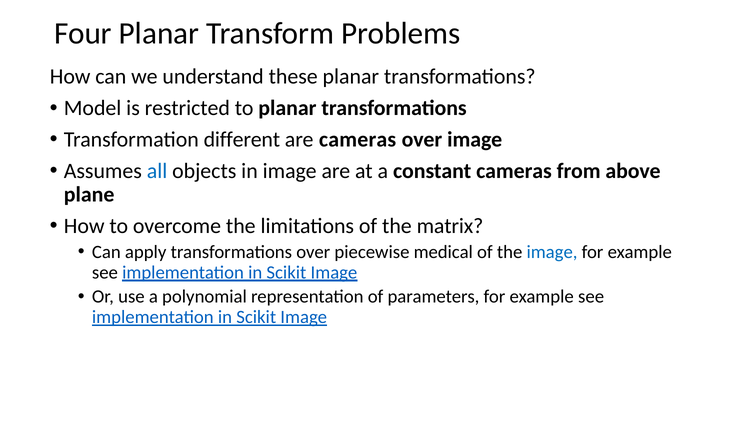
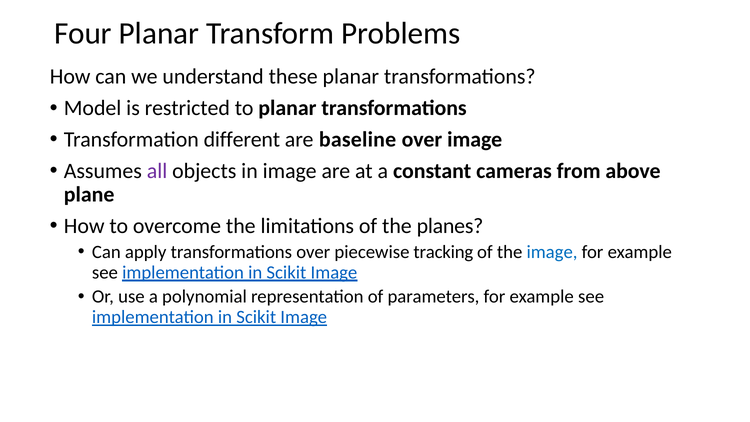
are cameras: cameras -> baseline (358, 140)
all colour: blue -> purple (157, 171)
matrix: matrix -> planes (450, 226)
medical: medical -> tracking (443, 252)
